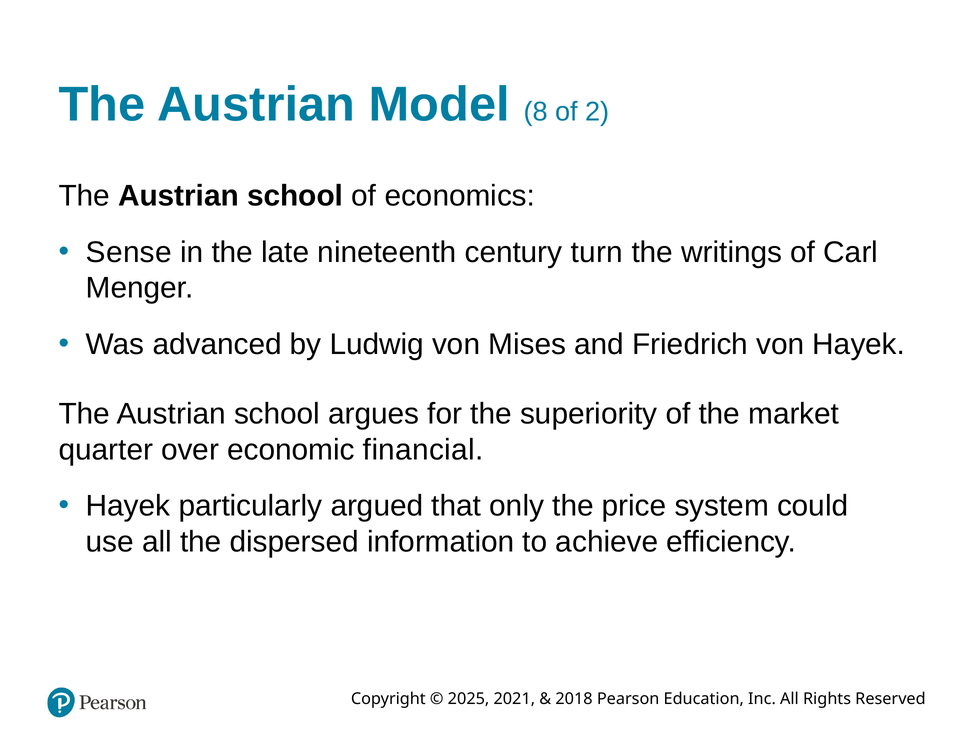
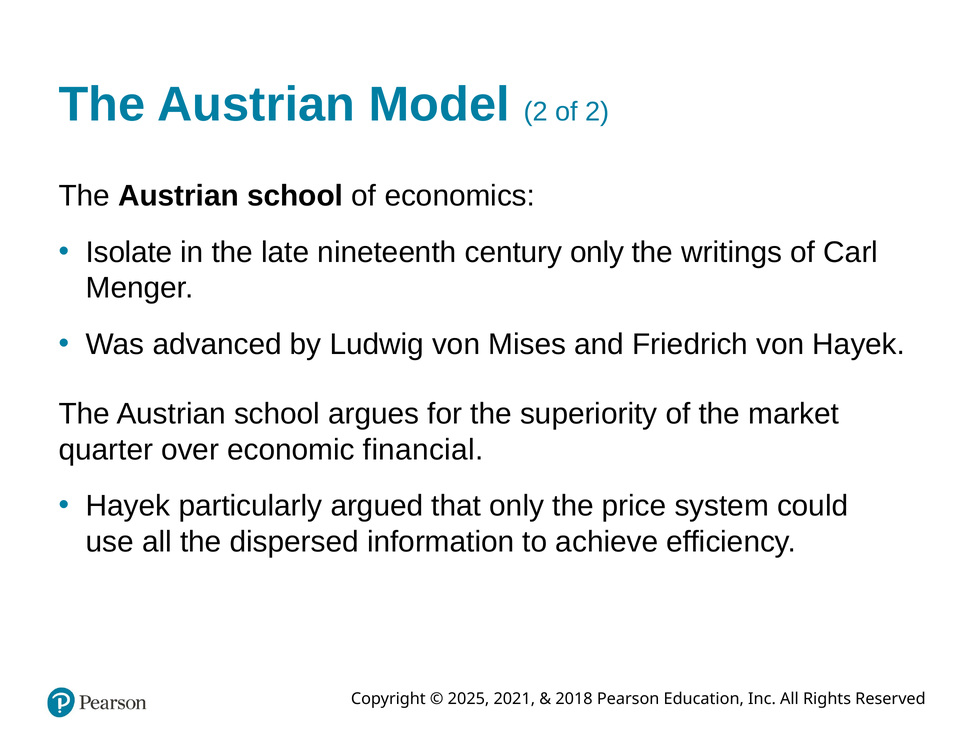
Model 8: 8 -> 2 (536, 112)
Sense: Sense -> Isolate (129, 252)
century turn: turn -> only (597, 252)
